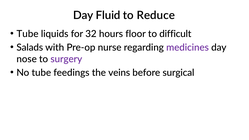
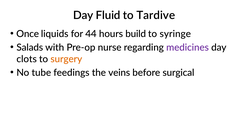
Reduce: Reduce -> Tardive (156, 15)
Tube: Tube -> Once (28, 34)
32: 32 -> 44 (91, 34)
floor: floor -> build (136, 34)
difficult: difficult -> syringe (175, 34)
nose: nose -> clots (27, 59)
surgery colour: purple -> orange (66, 59)
